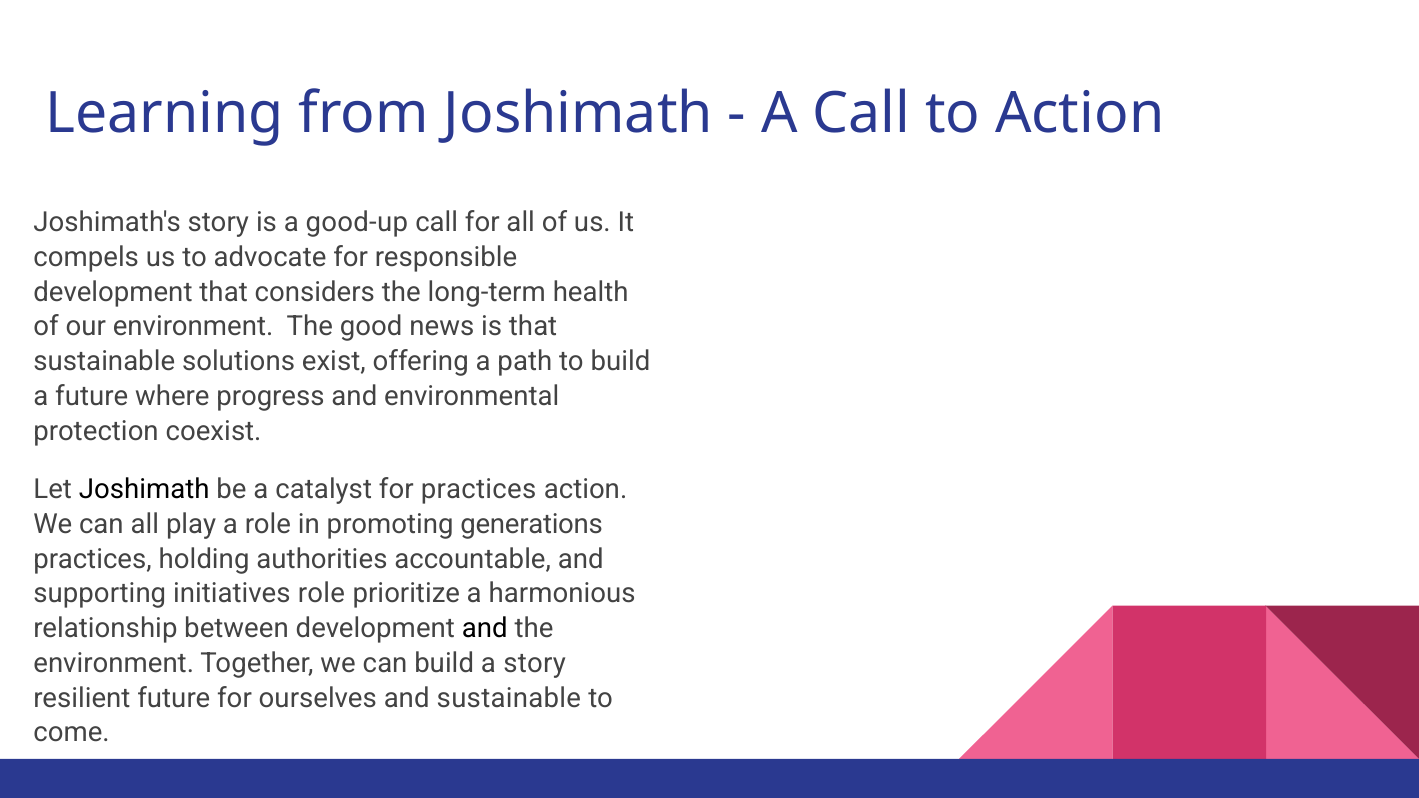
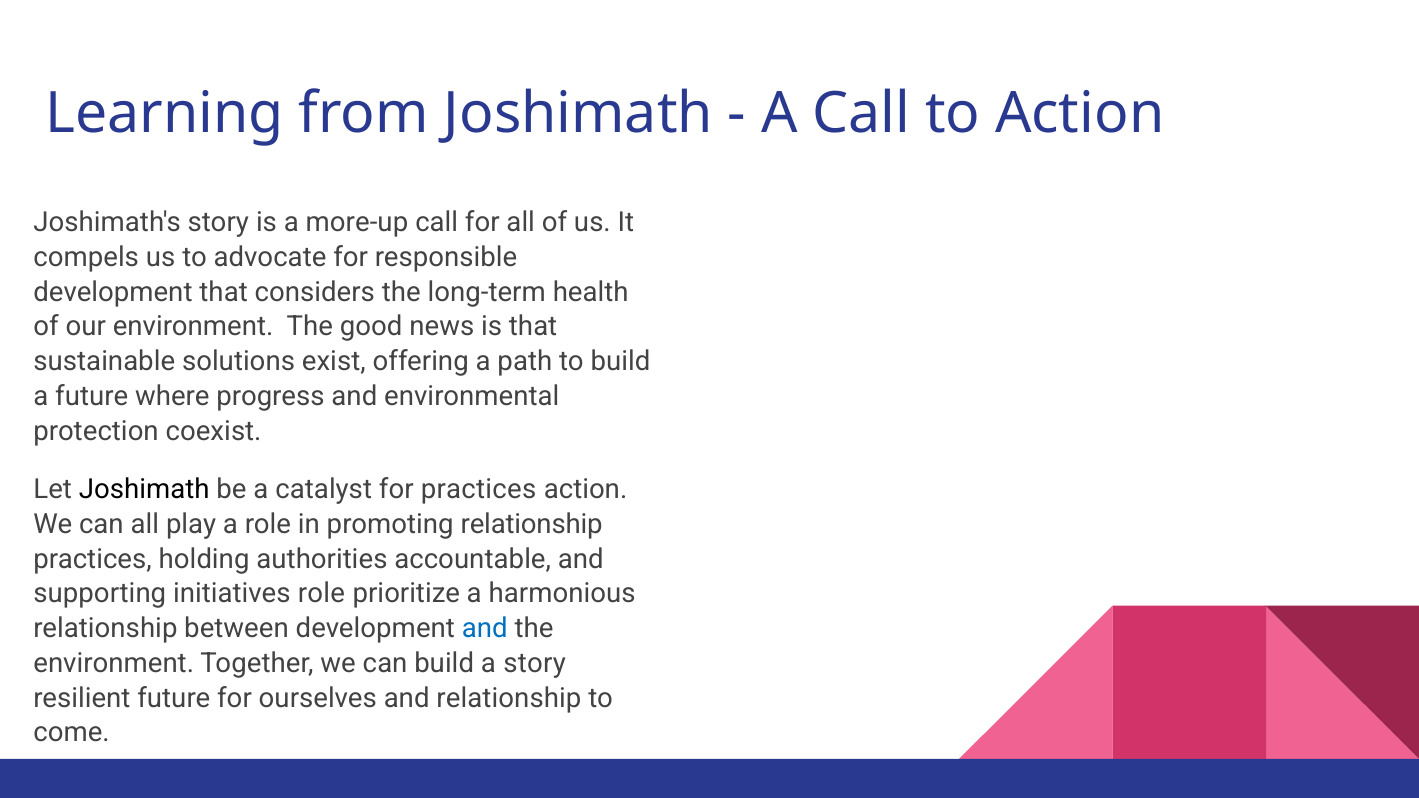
good-up: good-up -> more-up (357, 223)
promoting generations: generations -> relationship (532, 524)
and colour: black -> blue (485, 629)
and sustainable: sustainable -> relationship (509, 698)
